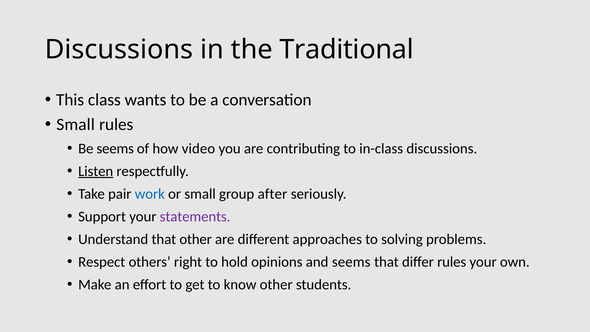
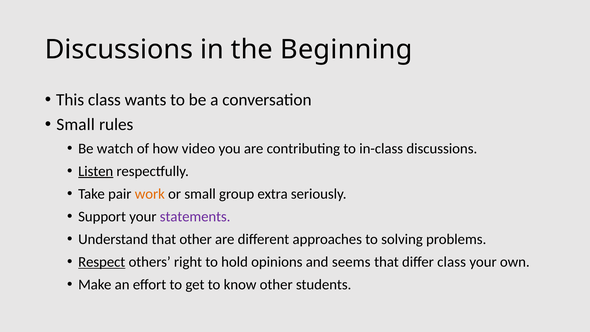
Traditional: Traditional -> Beginning (346, 50)
Be seems: seems -> watch (115, 148)
work colour: blue -> orange (150, 194)
after: after -> extra (273, 194)
Respect underline: none -> present (102, 262)
differ rules: rules -> class (452, 262)
